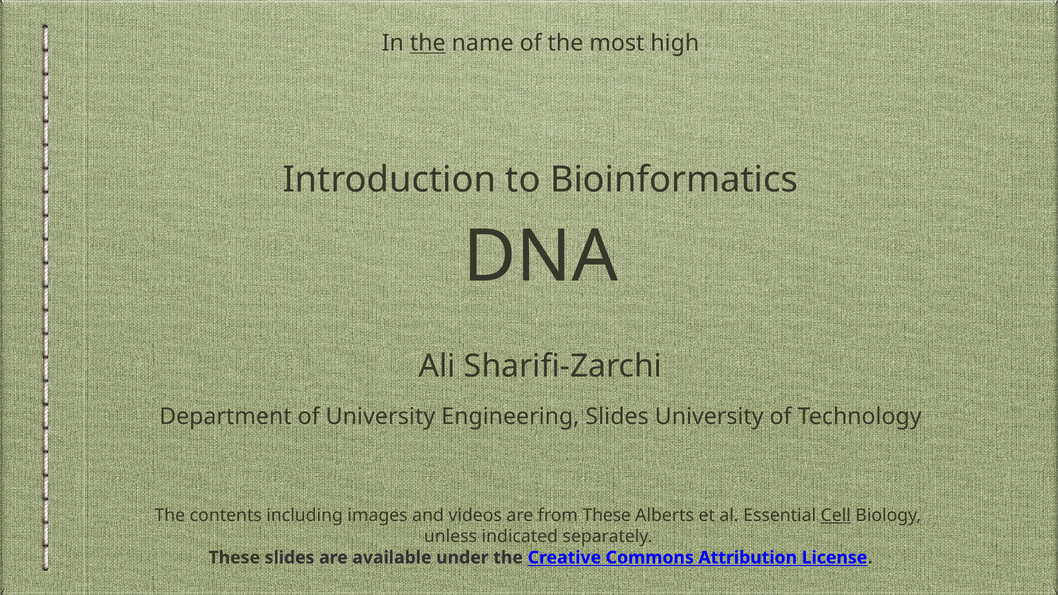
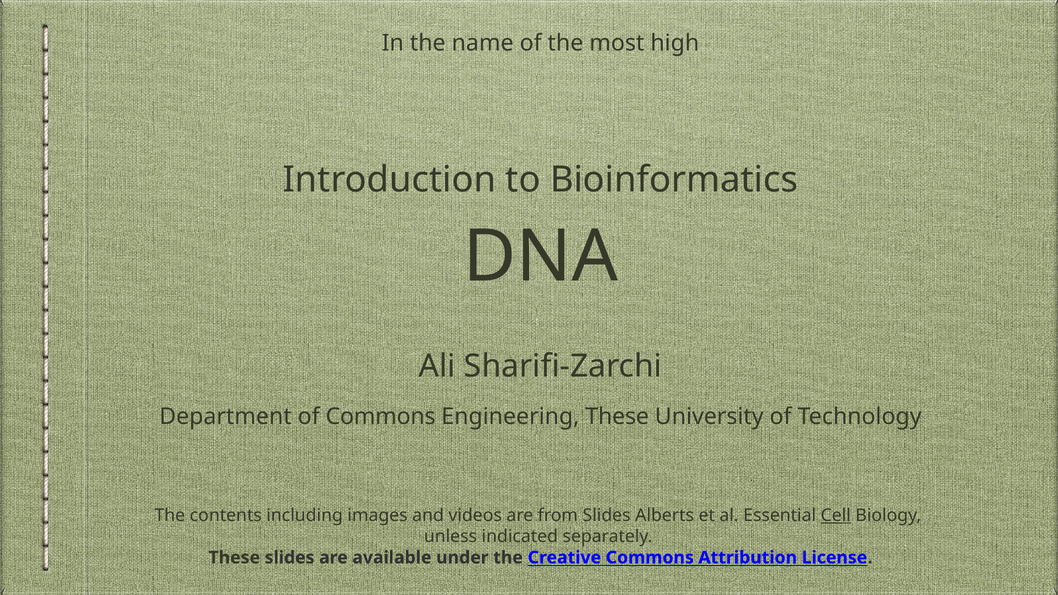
the underline: present -> none (428, 43)
of University: University -> Commons (381, 417)
Engineering Slides: Slides -> These (617, 417)
from These: These -> Slides (607, 515)
